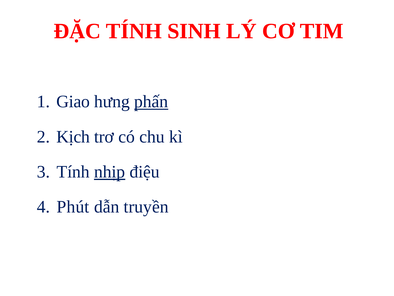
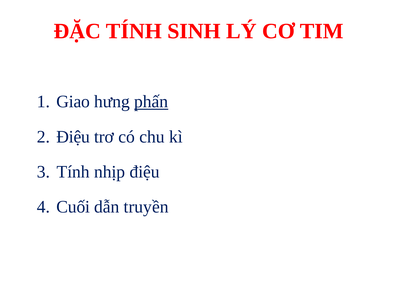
Kịch: Kịch -> Điệu (73, 137)
nhịp underline: present -> none (110, 172)
Phút: Phút -> Cuối (73, 207)
